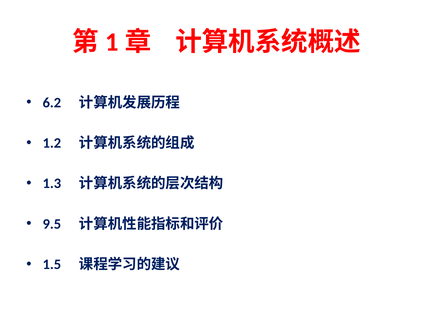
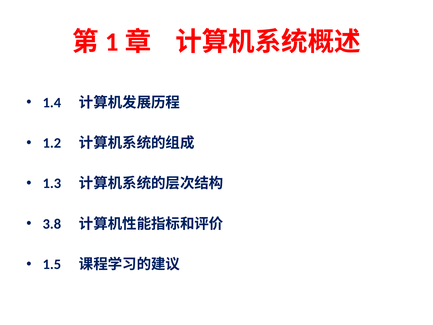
6.2: 6.2 -> 1.4 (52, 103)
9.5: 9.5 -> 3.8 (52, 224)
